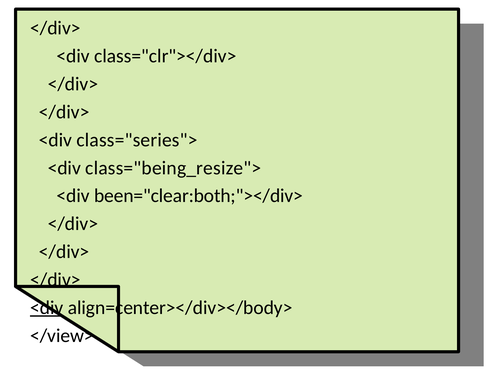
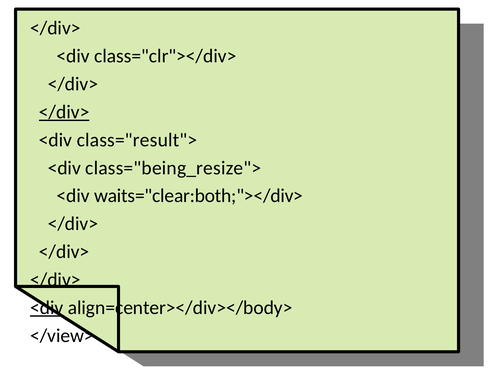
</div> underline: none -> present (64, 112)
class="series">: class="series"> -> class="result"> (137, 140)
been="clear:both;"></div>: been="clear:both;"></div> -> waits="clear:both;"></div> (199, 196)
